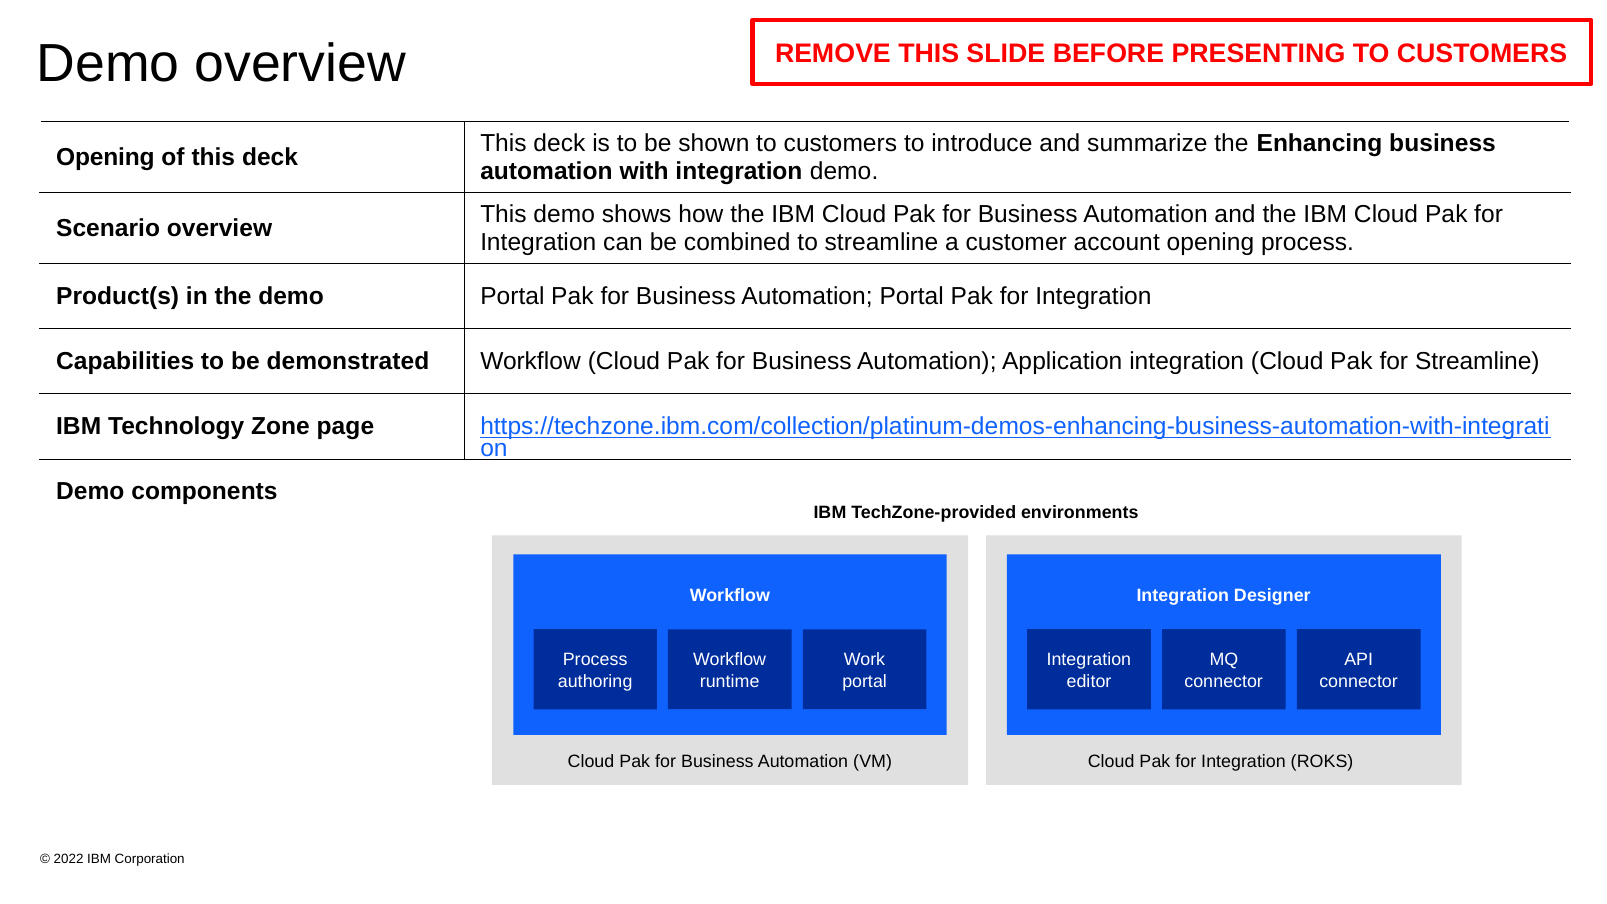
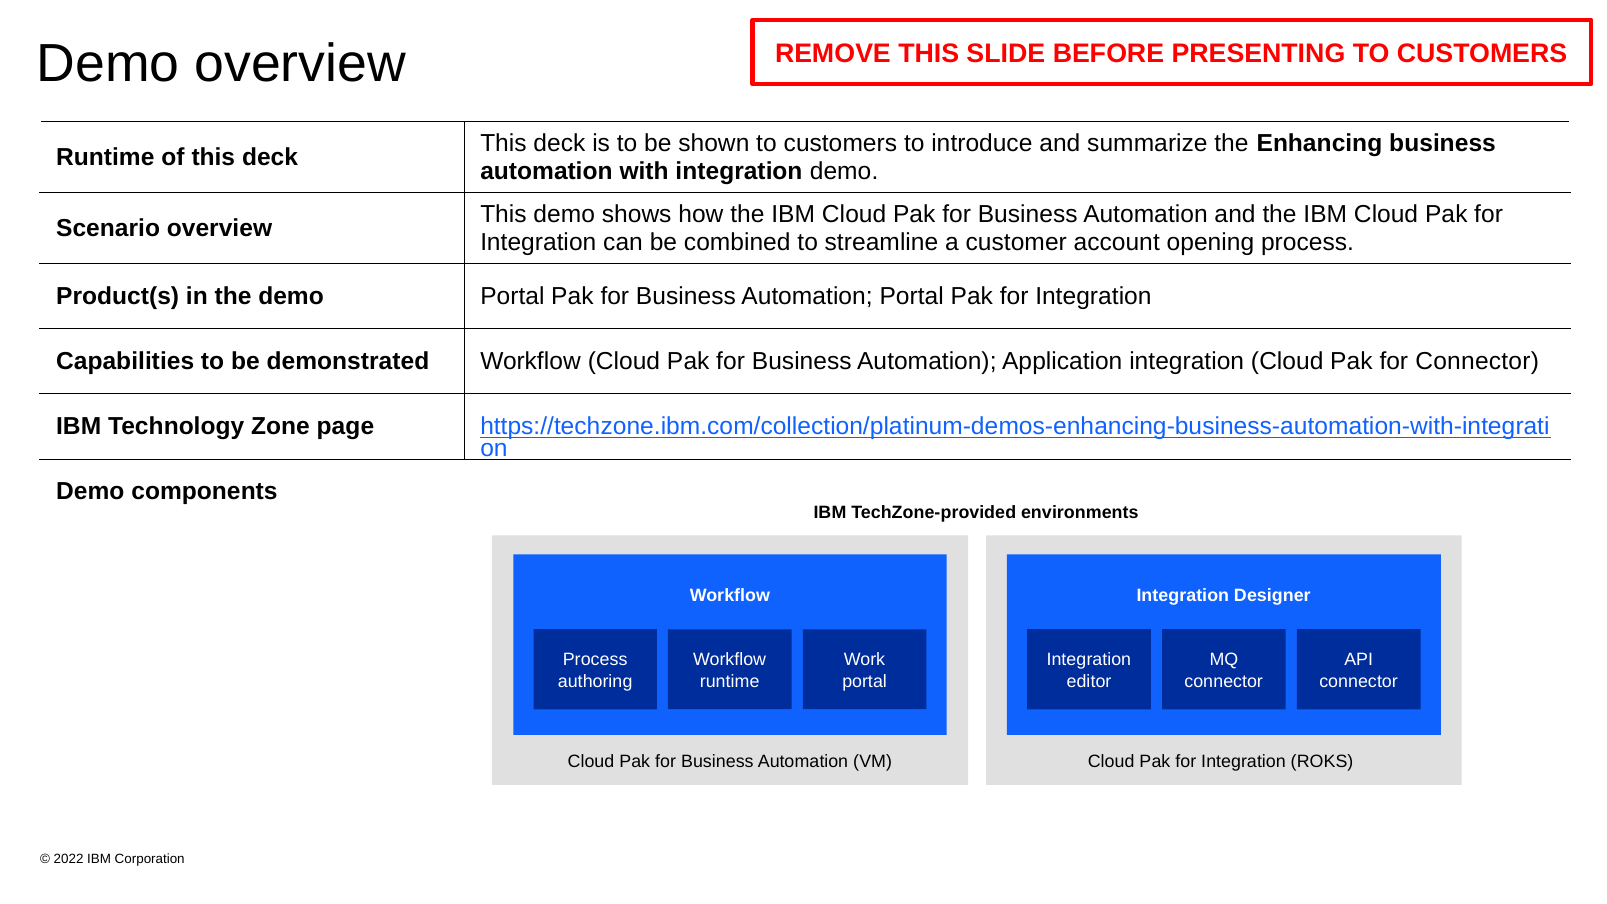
Opening: Opening -> Runtime (105, 157)
for Streamline: Streamline -> Connector (1477, 361)
